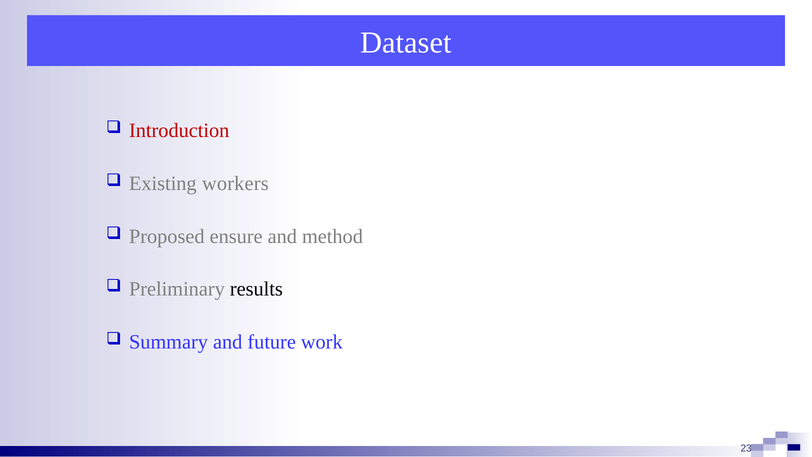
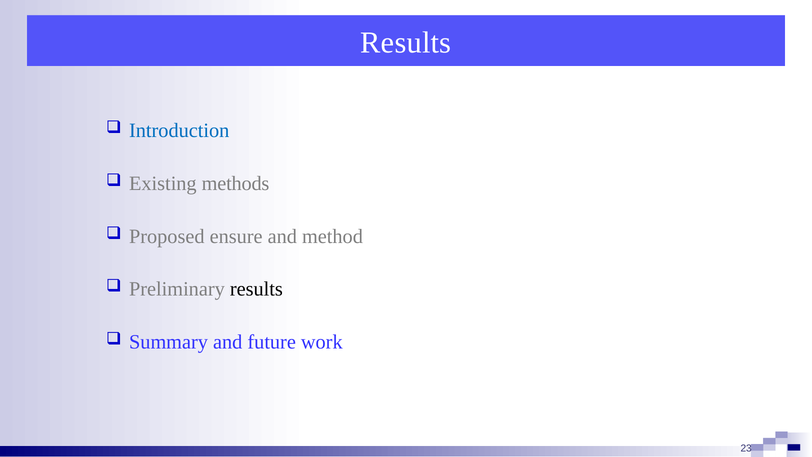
Dataset: Dataset -> Results (406, 43)
Introduction colour: red -> blue (179, 131)
workers: workers -> methods (236, 183)
